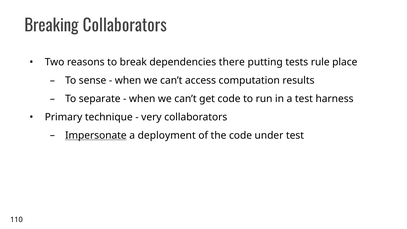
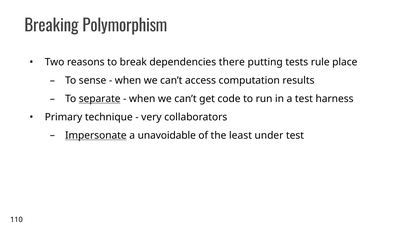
Breaking Collaborators: Collaborators -> Polymorphism (125, 26)
separate underline: none -> present (100, 99)
deployment: deployment -> unavoidable (167, 135)
the code: code -> least (240, 135)
